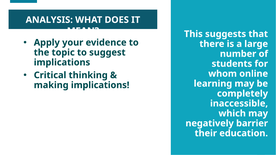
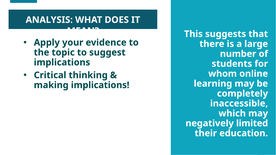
barrier: barrier -> limited (252, 124)
